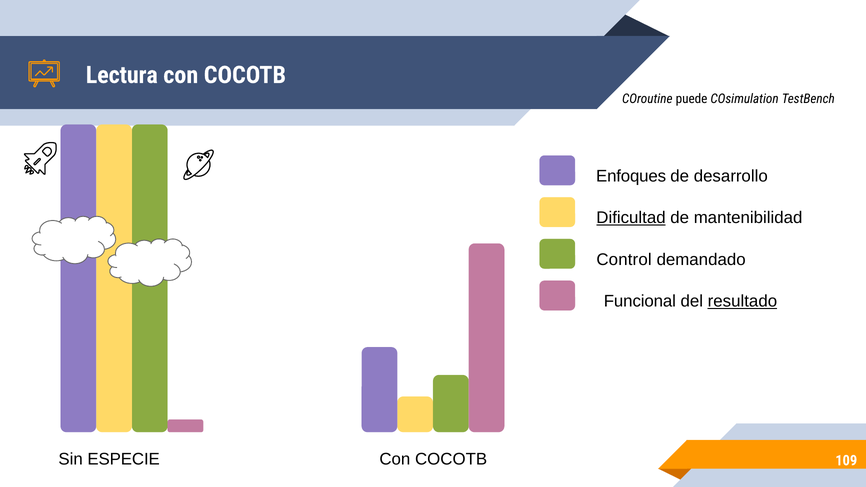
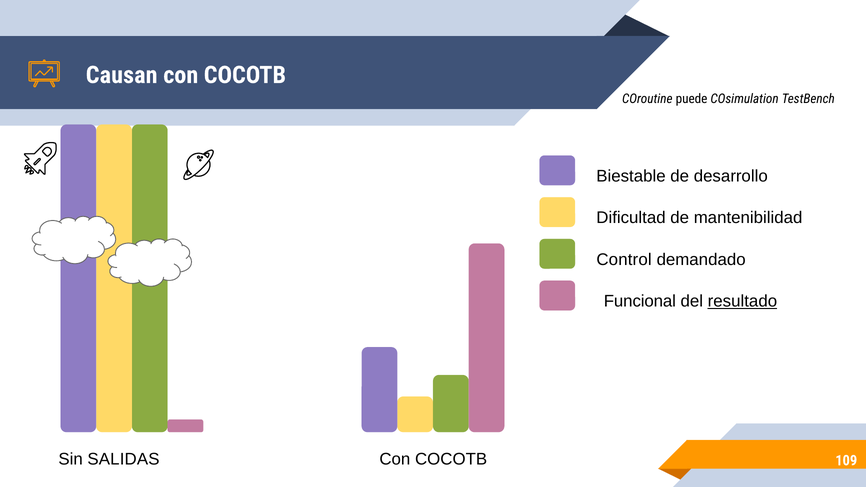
Lectura: Lectura -> Causan (122, 75)
Enfoques: Enfoques -> Biestable (631, 176)
Dificultad underline: present -> none (631, 218)
ESPECIE: ESPECIE -> SALIDAS (123, 459)
